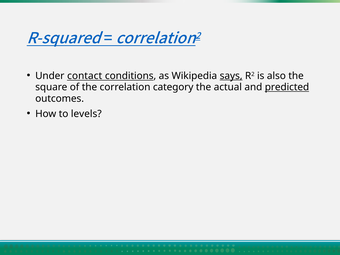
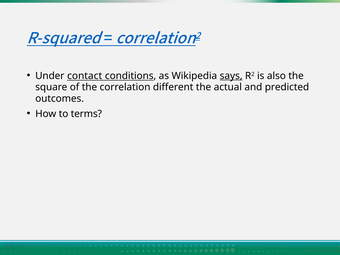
category: category -> different (173, 87)
predicted underline: present -> none (287, 87)
levels: levels -> terms (86, 114)
